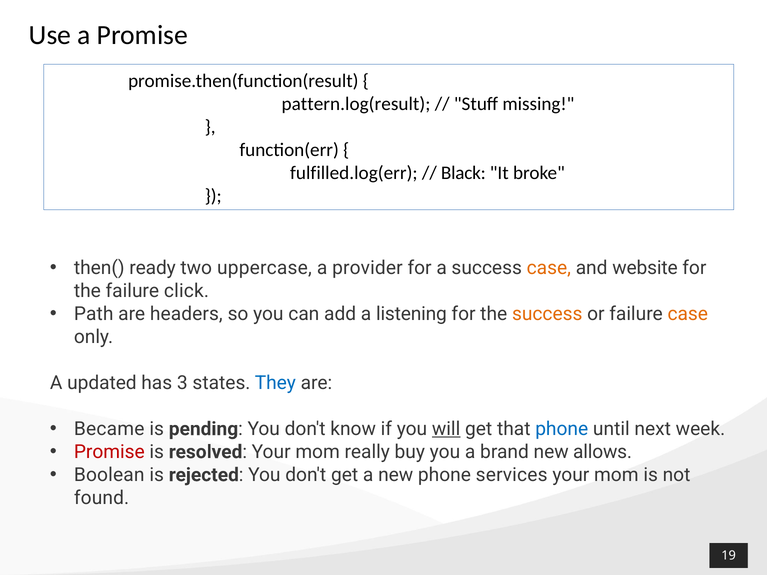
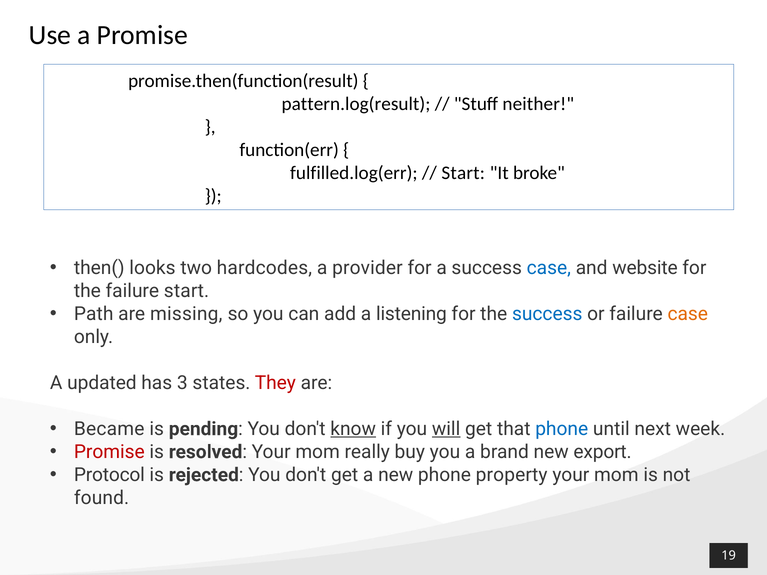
missing: missing -> neither (538, 104)
Black: Black -> Start (463, 173)
ready: ready -> looks (152, 268)
uppercase: uppercase -> hardcodes (264, 268)
case colour: orange -> blue (549, 268)
failure click: click -> start (186, 291)
headers: headers -> missing (186, 314)
success colour: orange -> blue (547, 314)
They colour: blue -> red (275, 383)
know underline: none -> present (353, 429)
allows: allows -> export (603, 452)
Boolean: Boolean -> Protocol (109, 475)
services: services -> property (512, 475)
